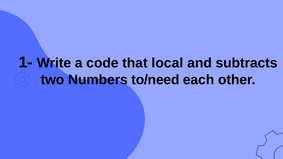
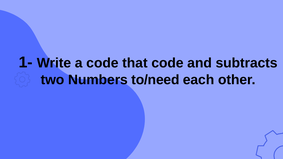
that local: local -> code (167, 63)
